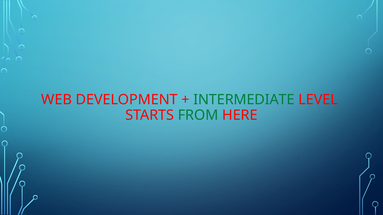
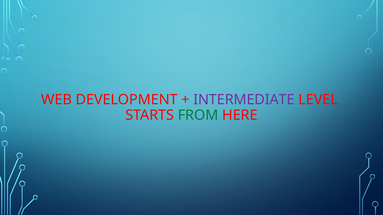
INTERMEDIATE colour: green -> purple (244, 100)
